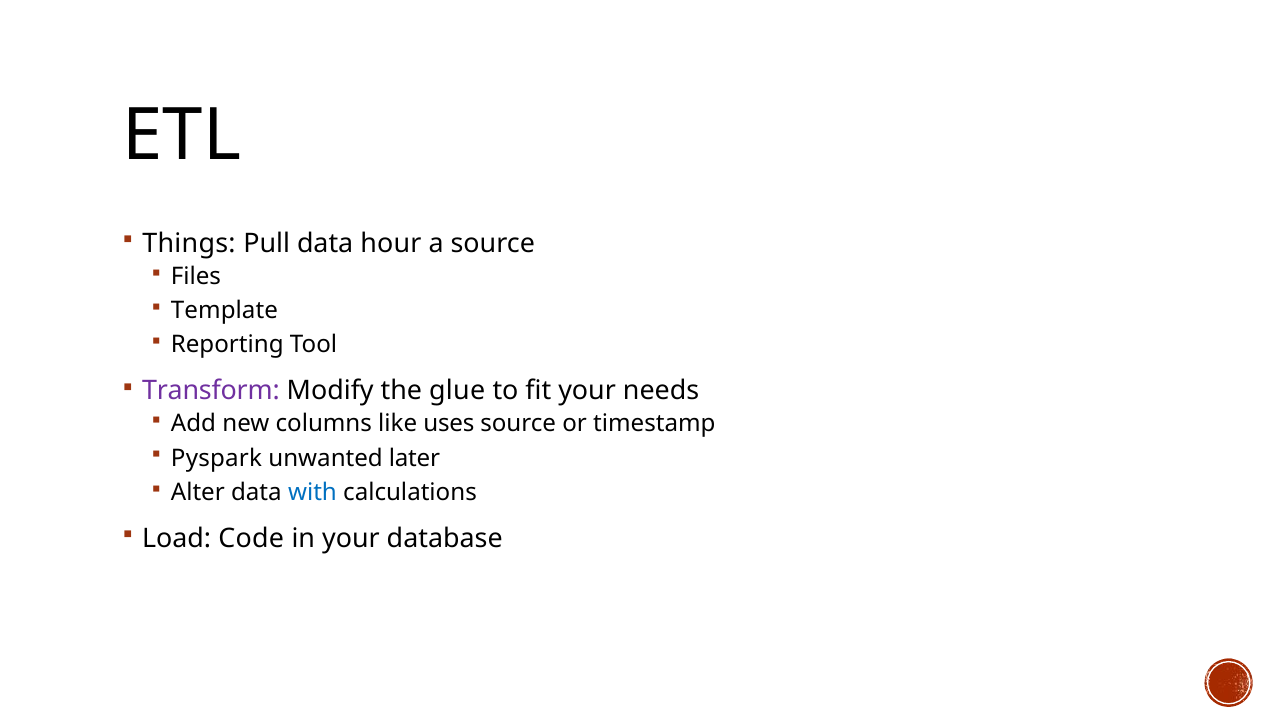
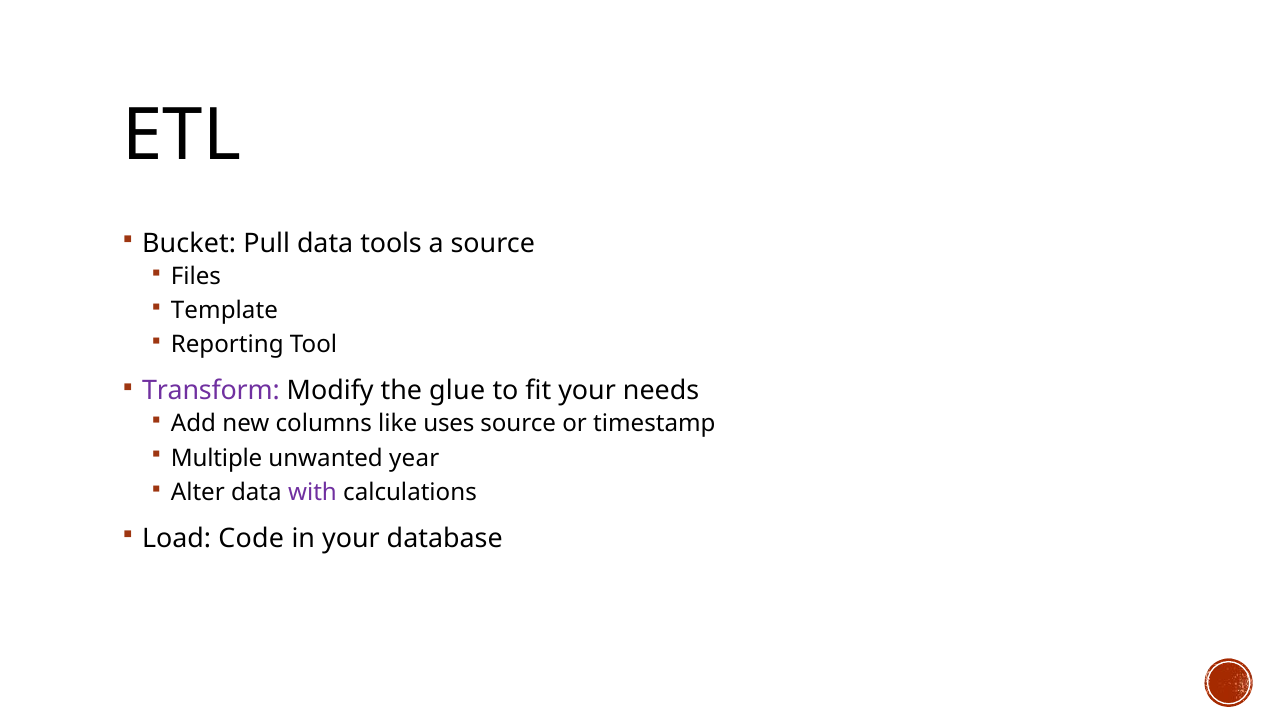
Things: Things -> Bucket (189, 243)
hour: hour -> tools (391, 243)
Pyspark: Pyspark -> Multiple (217, 458)
later: later -> year (414, 458)
with colour: blue -> purple (312, 492)
